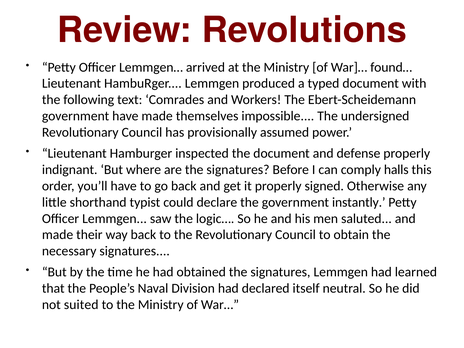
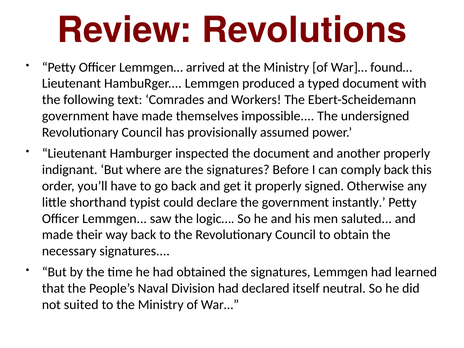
defense: defense -> another (358, 153)
comply halls: halls -> back (396, 170)
